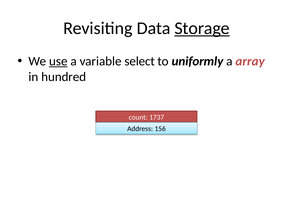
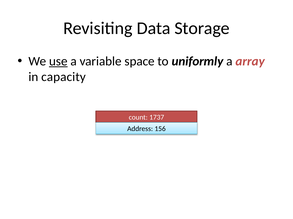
Storage underline: present -> none (202, 28)
select: select -> space (140, 61)
hundred: hundred -> capacity (64, 77)
